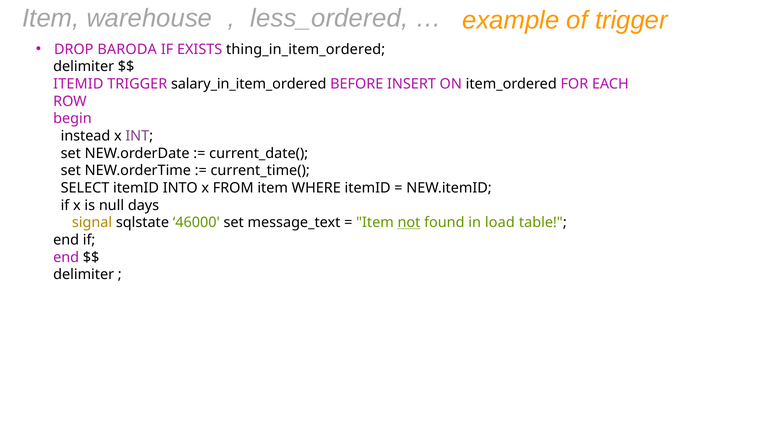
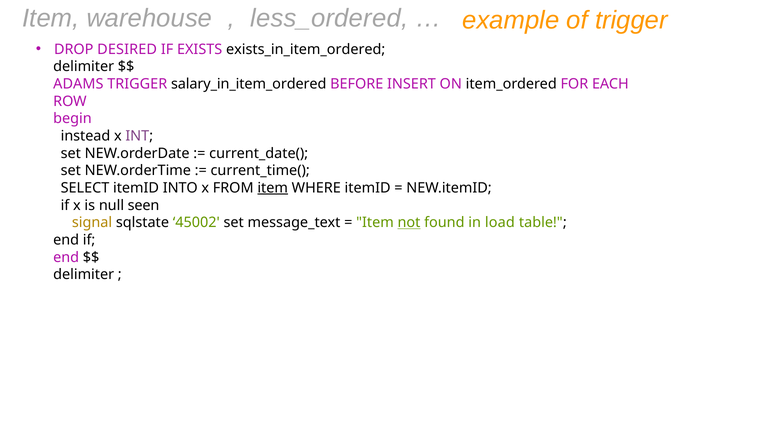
BARODA: BARODA -> DESIRED (127, 49)
thing_in_item_ordered: thing_in_item_ordered -> exists_in_item_ordered (306, 49)
ITEMID: ITEMID -> ADAMS (78, 84)
item underline: none -> present (273, 188)
days: days -> seen (144, 205)
46000: 46000 -> 45002 (196, 223)
